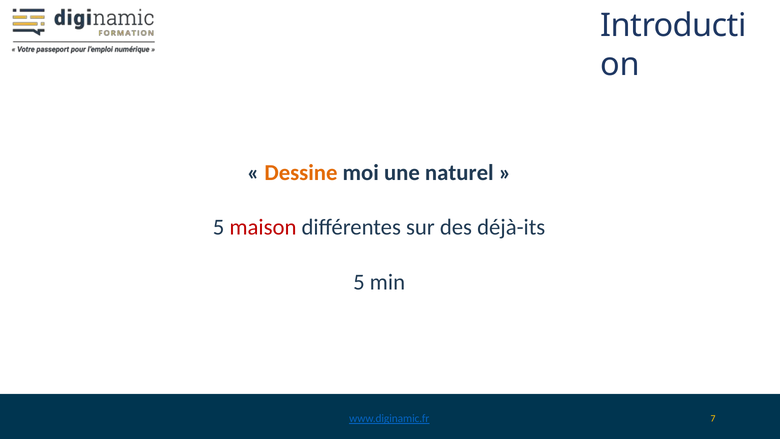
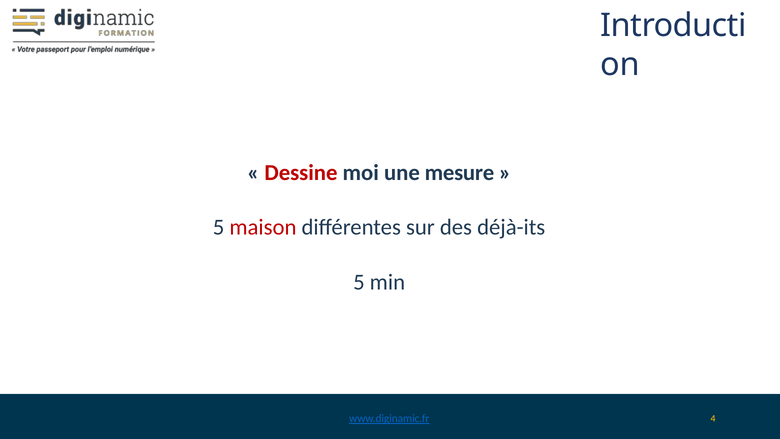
Dessine colour: orange -> red (301, 173)
naturel: naturel -> mesure (459, 173)
7: 7 -> 4 (713, 418)
